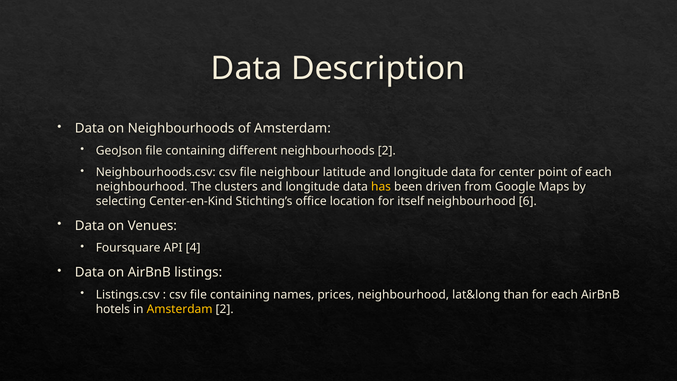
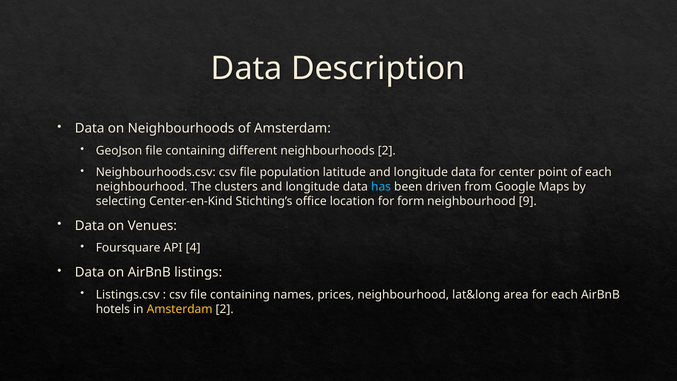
neighbour: neighbour -> population (290, 172)
has colour: yellow -> light blue (381, 187)
itself: itself -> form (411, 201)
6: 6 -> 9 (528, 201)
than: than -> area (516, 295)
